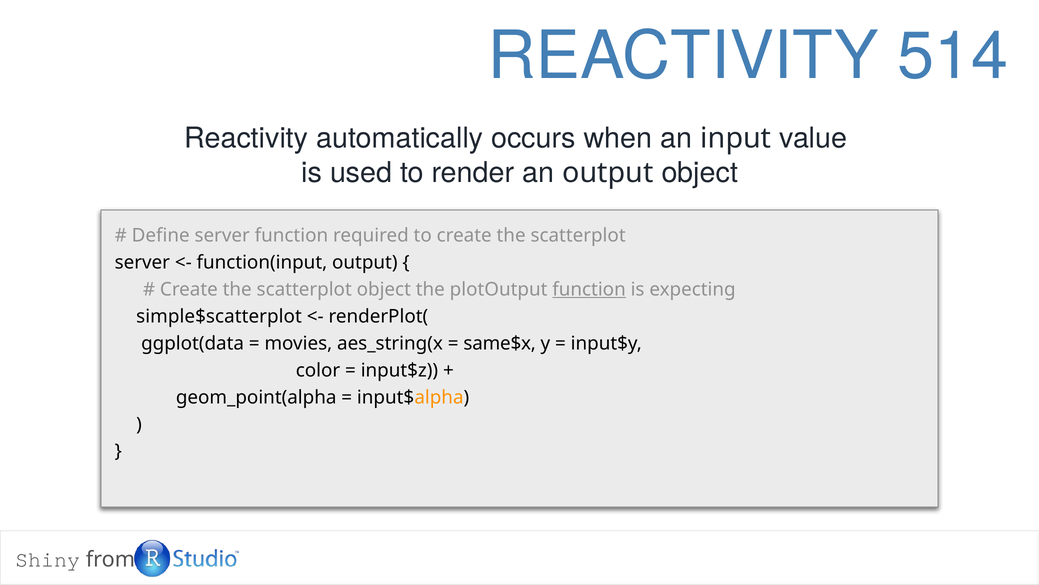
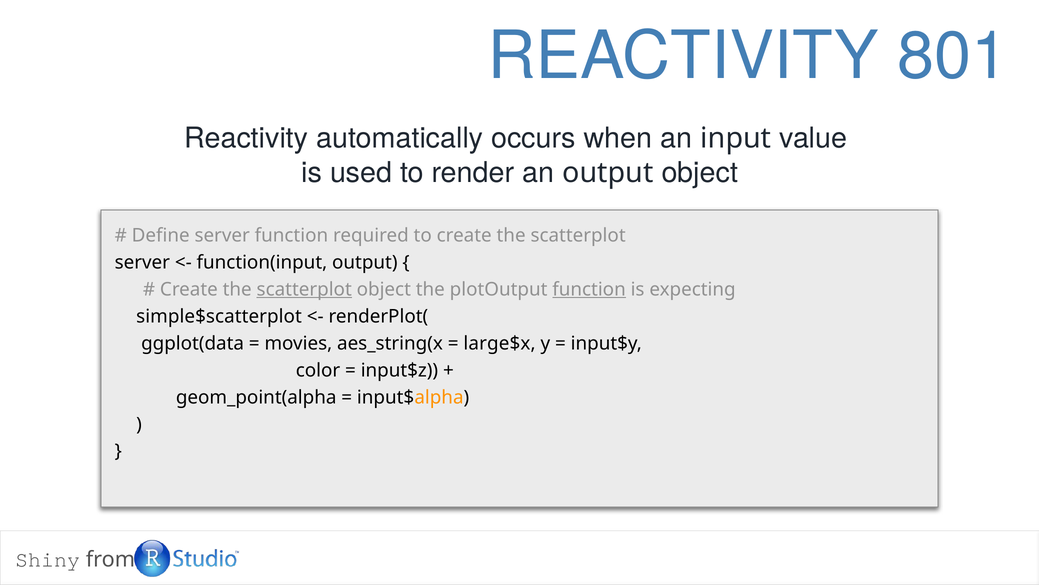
514: 514 -> 801 (953, 56)
scatterplot underline: none -> present (304, 289)
same$x: same$x -> large$x (500, 343)
